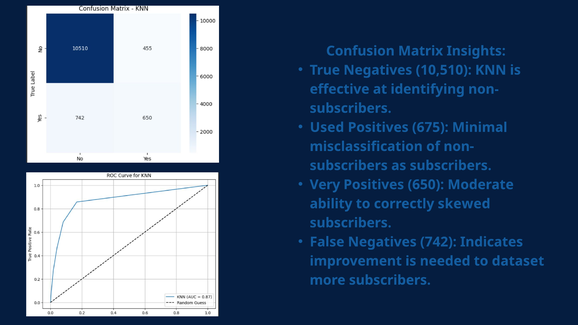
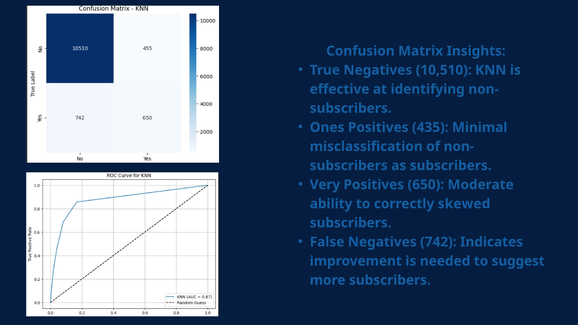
Used: Used -> Ones (327, 127)
675: 675 -> 435 (430, 127)
dataset: dataset -> suggest (518, 261)
